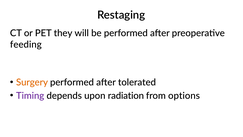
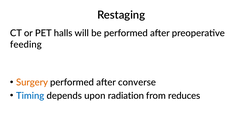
they: they -> halls (63, 33)
tolerated: tolerated -> converse (137, 82)
Timing colour: purple -> blue (30, 95)
options: options -> reduces (184, 95)
